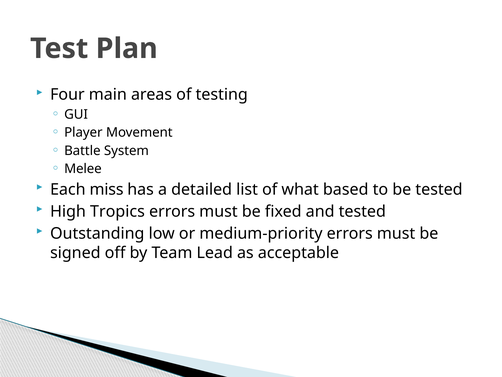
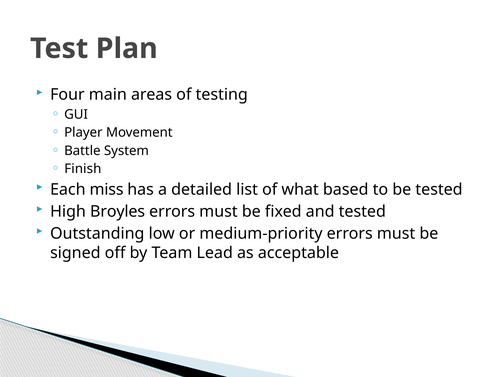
Melee: Melee -> Finish (83, 169)
Tropics: Tropics -> Broyles (118, 211)
